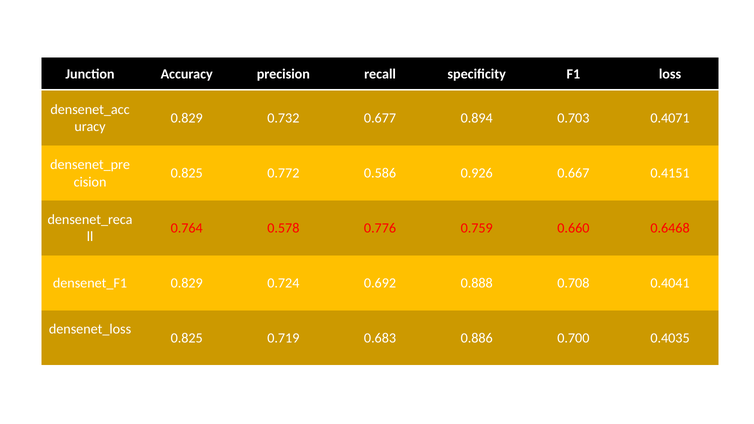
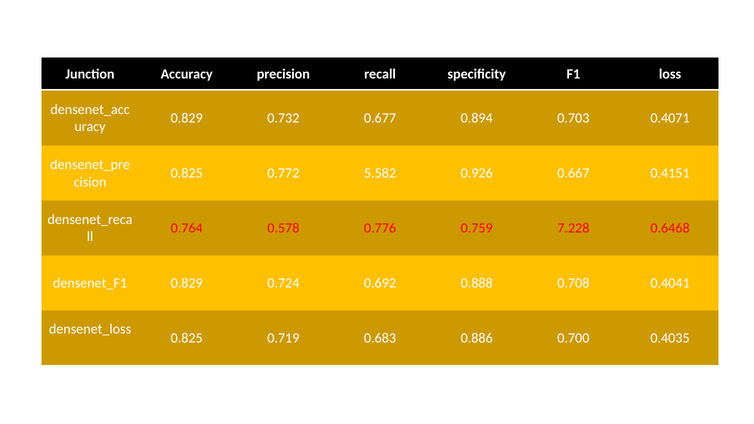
0.586: 0.586 -> 5.582 (380, 173)
0.660: 0.660 -> 7.228 (573, 228)
